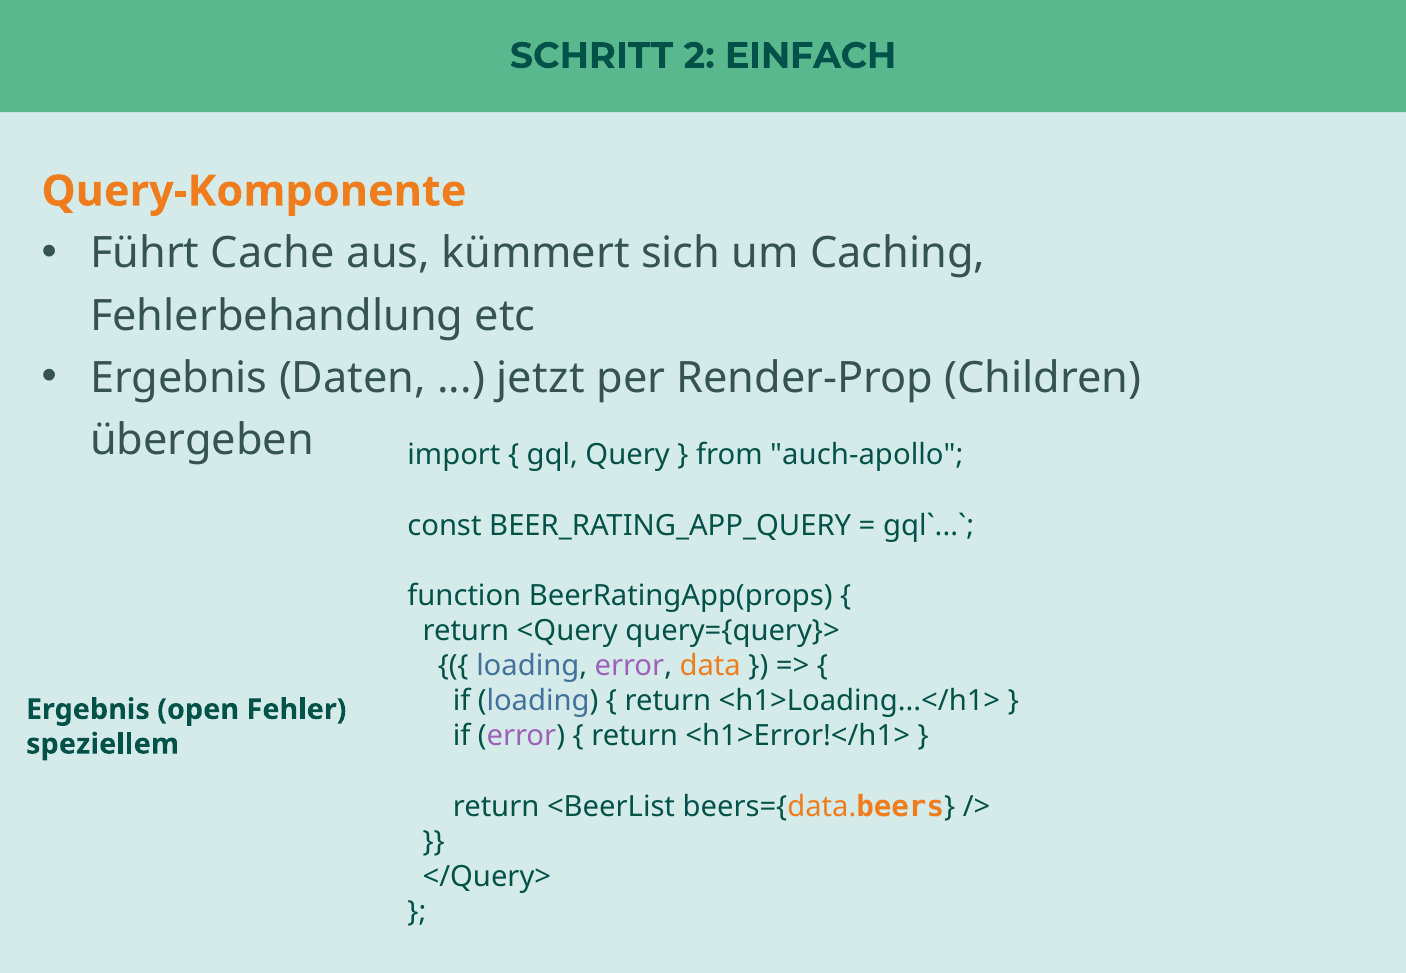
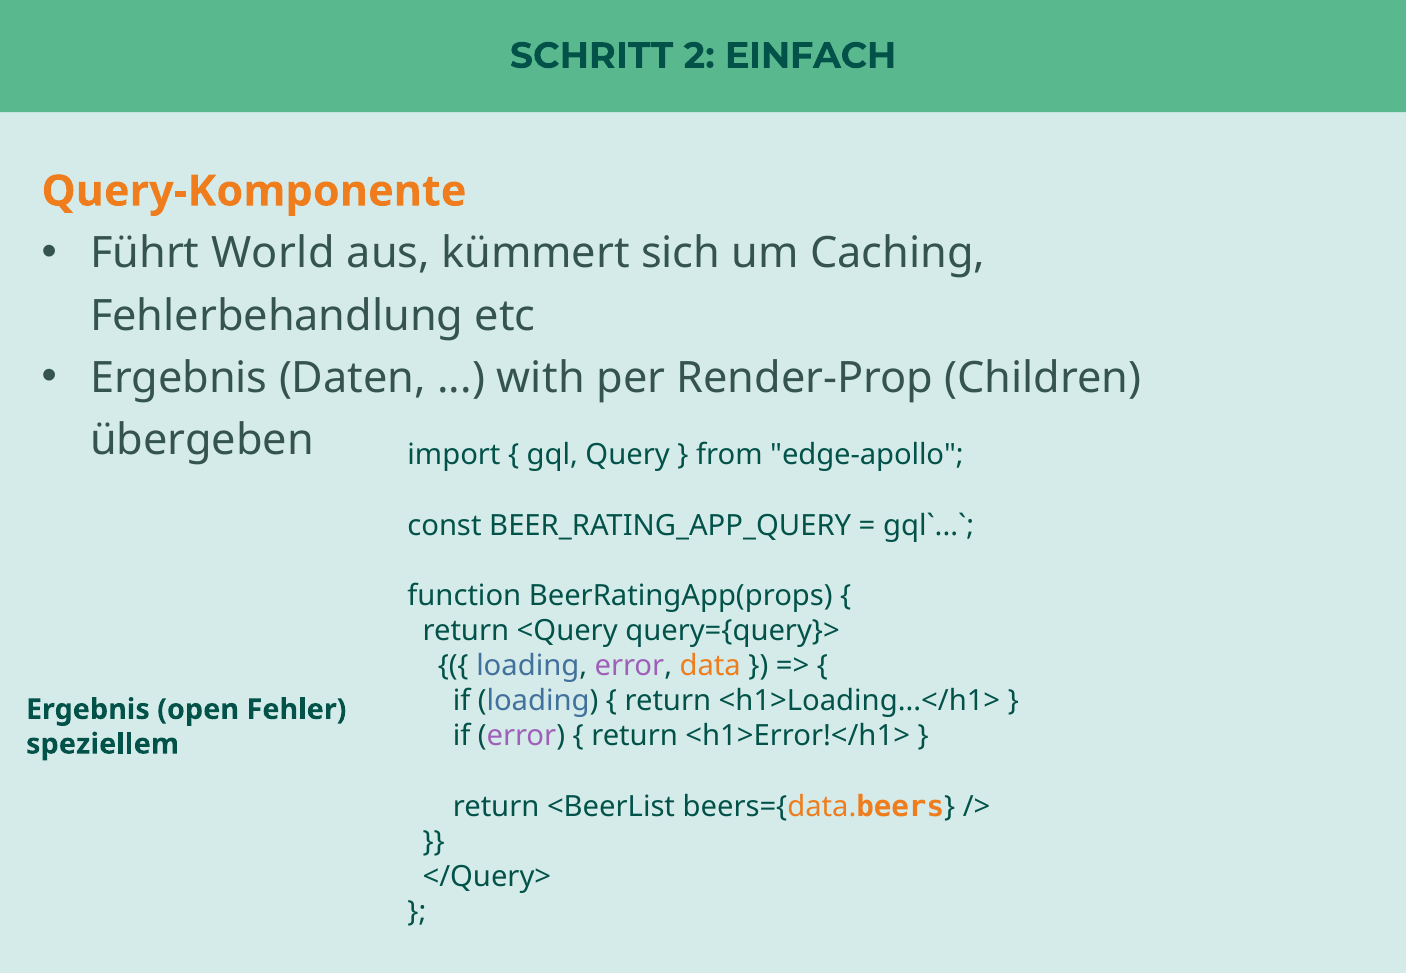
Cache: Cache -> World (273, 254)
jetzt: jetzt -> with (541, 378)
auch-apollo: auch-apollo -> edge-apollo (867, 455)
